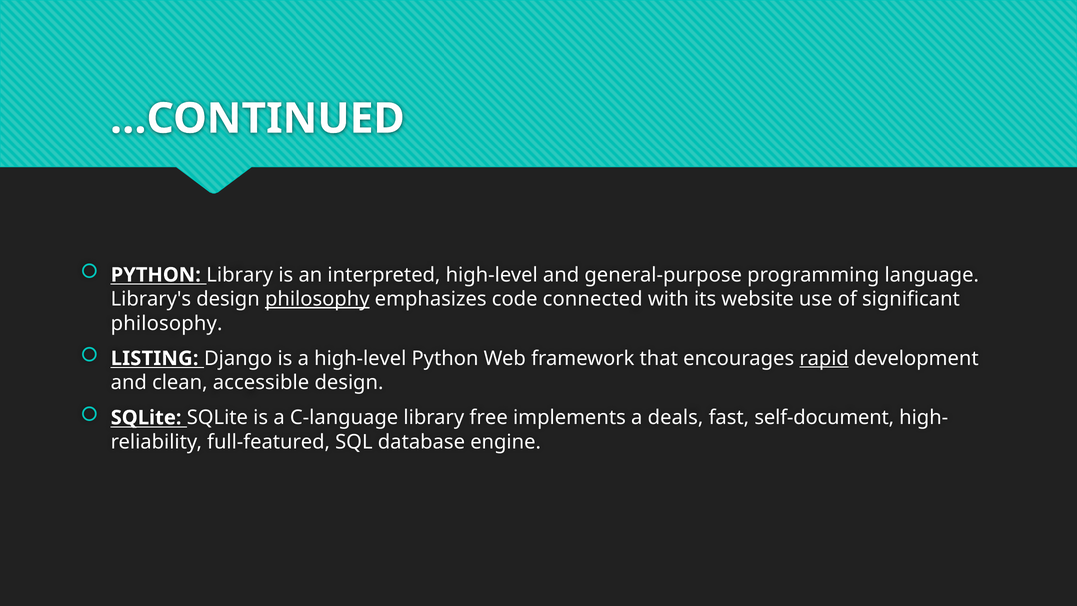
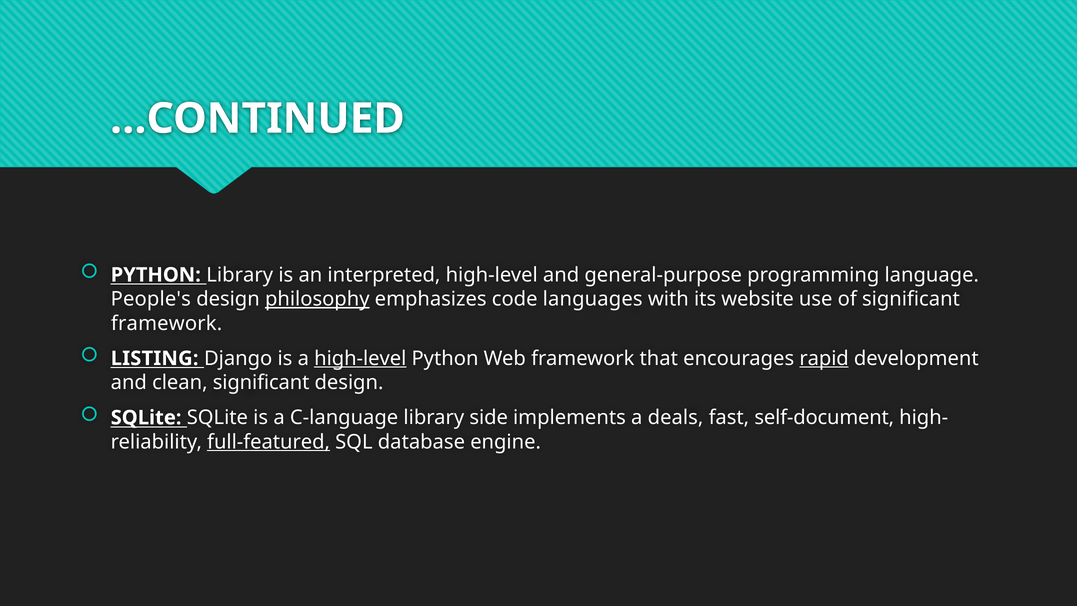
Library's: Library's -> People's (151, 299)
connected: connected -> languages (593, 299)
philosophy: philosophy -> framework (167, 323)
high-level underline: none -> present (360, 358)
clean accessible: accessible -> significant (261, 383)
free: free -> side (489, 418)
full-featured underline: none -> present (269, 442)
